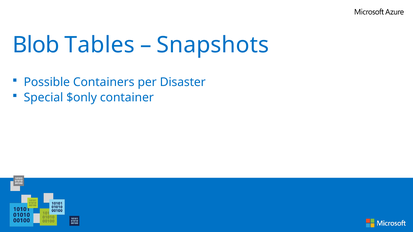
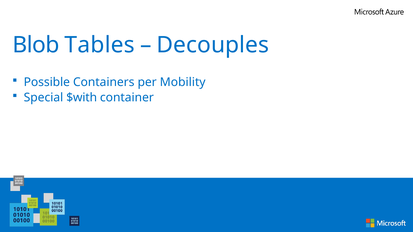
Snapshots: Snapshots -> Decouples (213, 45)
Disaster: Disaster -> Mobility (183, 82)
$only: $only -> $with (82, 98)
